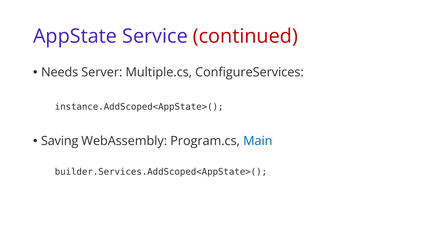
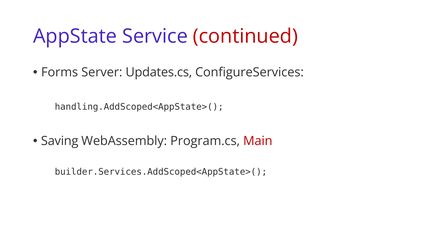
Needs: Needs -> Forms (60, 72)
Multiple.cs: Multiple.cs -> Updates.cs (159, 72)
instance.AddScoped<AppState>(: instance.AddScoped<AppState>( -> handling.AddScoped<AppState>( (139, 107)
Main colour: blue -> red (258, 141)
